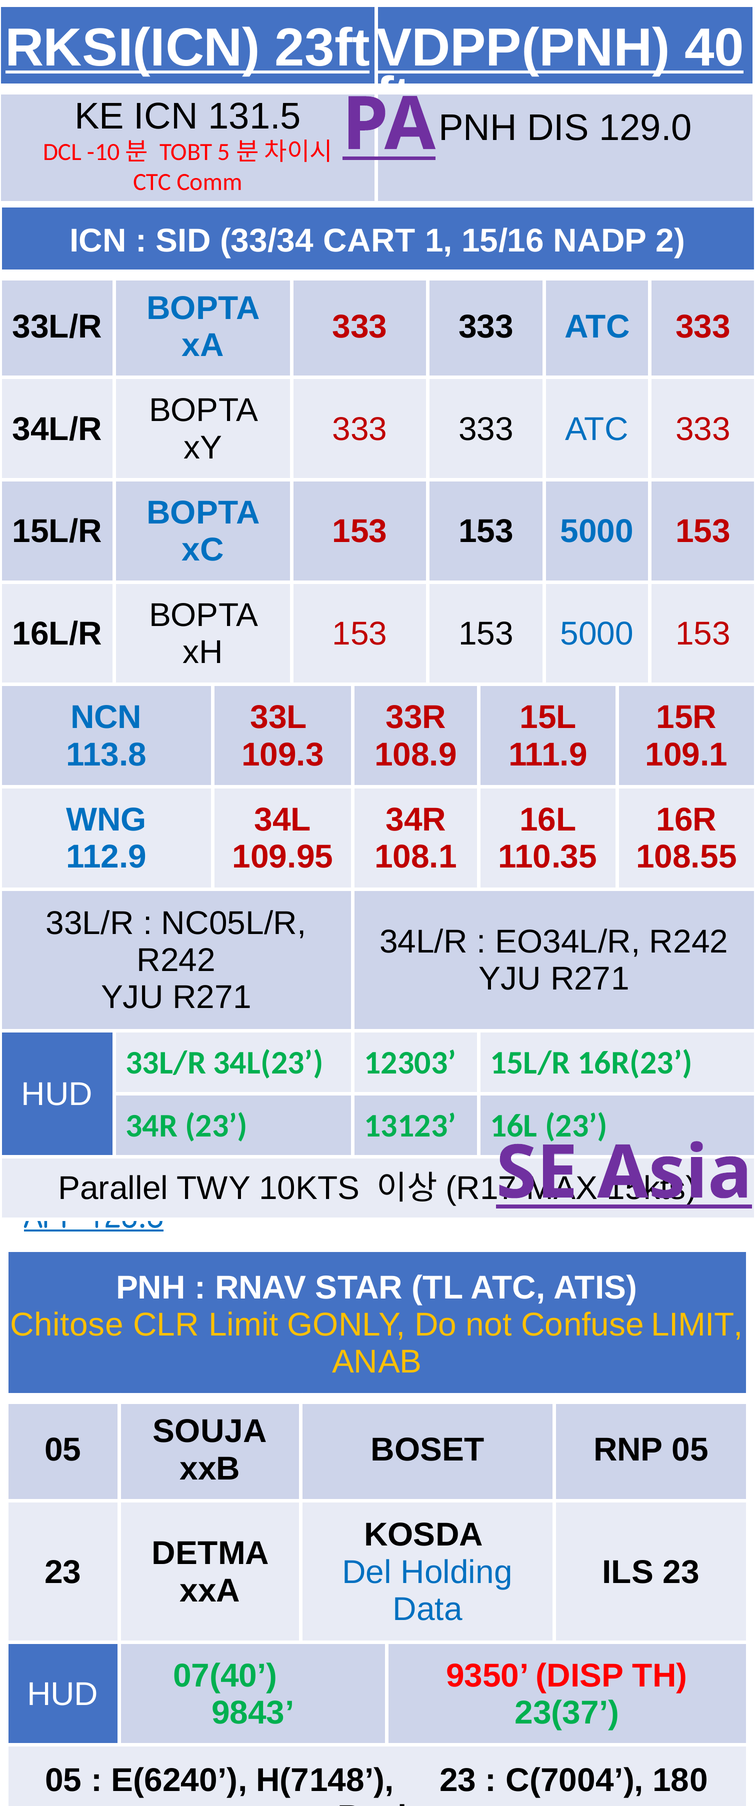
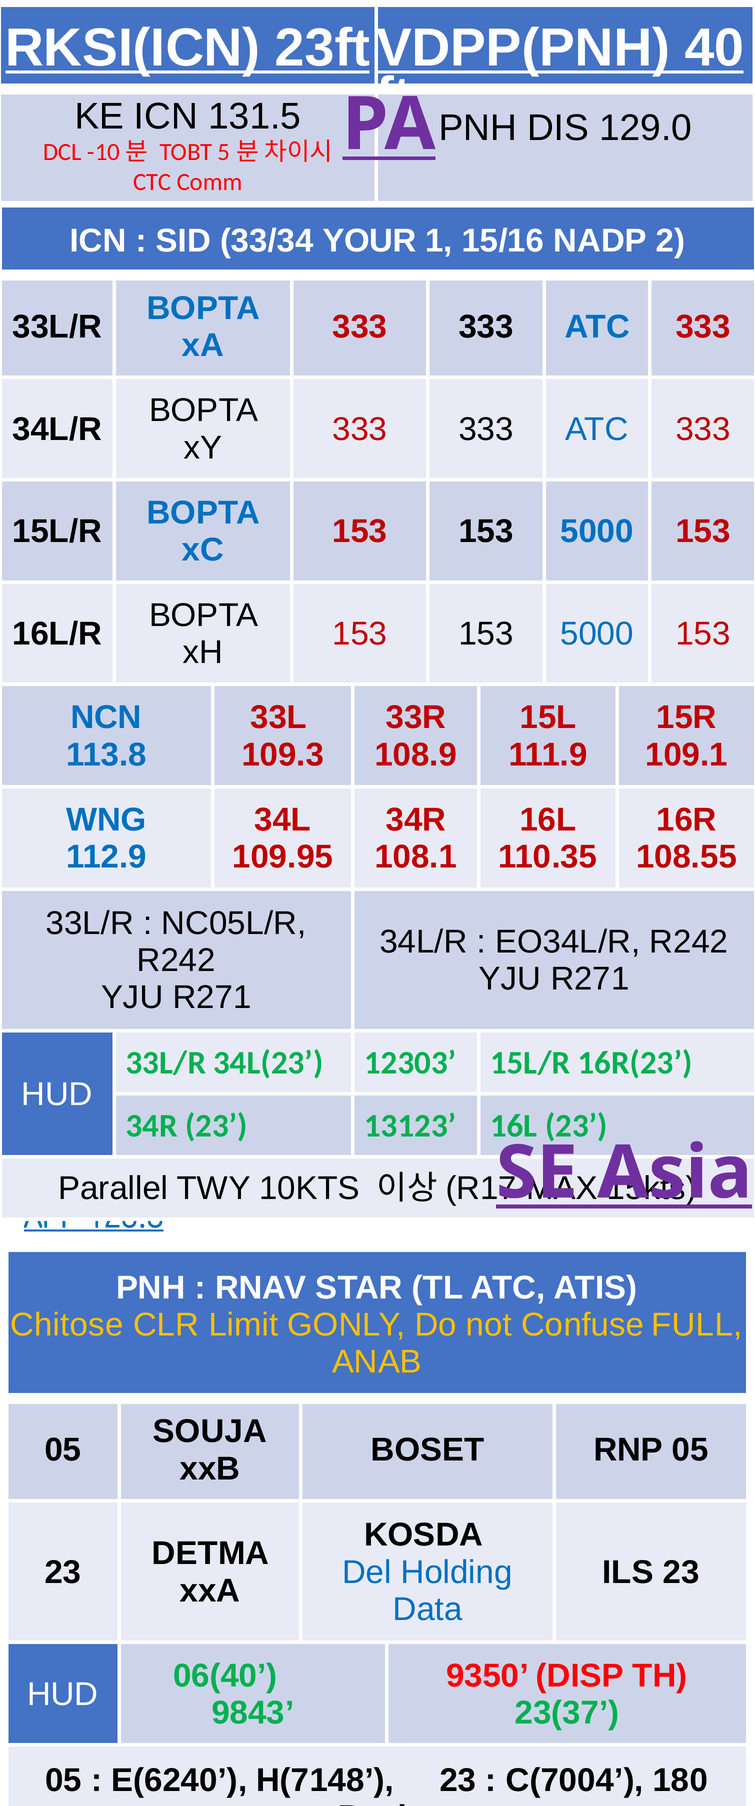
CART: CART -> YOUR (370, 241)
Confuse LIMIT: LIMIT -> FULL (697, 1325)
07(40: 07(40 -> 06(40 (225, 1676)
